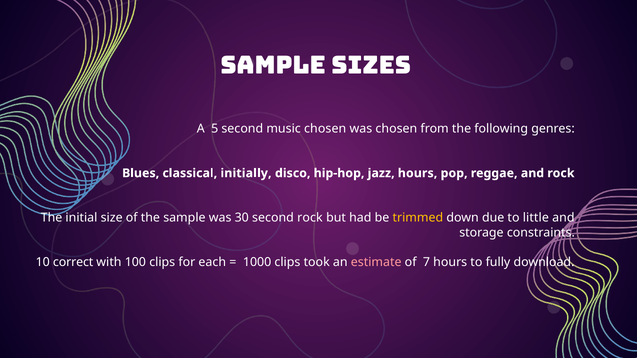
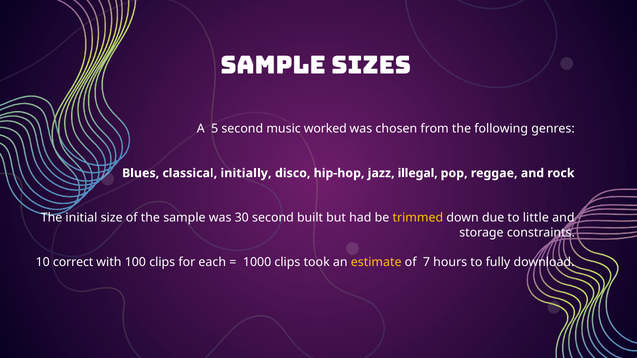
music chosen: chosen -> worked (325, 129)
jazz hours: hours -> illegal (418, 173)
second rock: rock -> built (310, 218)
estimate colour: pink -> yellow (376, 263)
